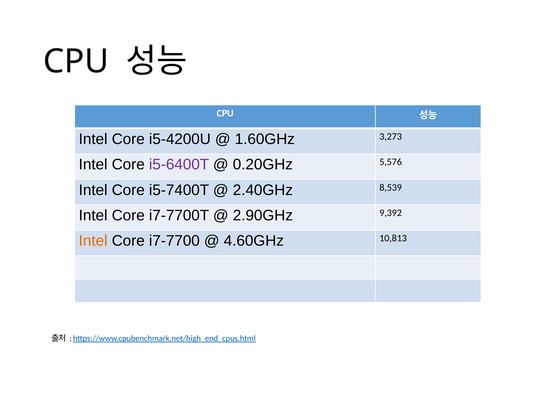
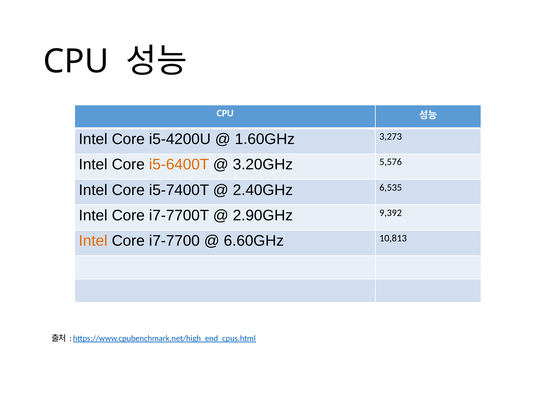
i5-6400T colour: purple -> orange (179, 165)
0.20GHz: 0.20GHz -> 3.20GHz (263, 165)
8,539: 8,539 -> 6,535 (391, 187)
4.60GHz: 4.60GHz -> 6.60GHz (254, 241)
